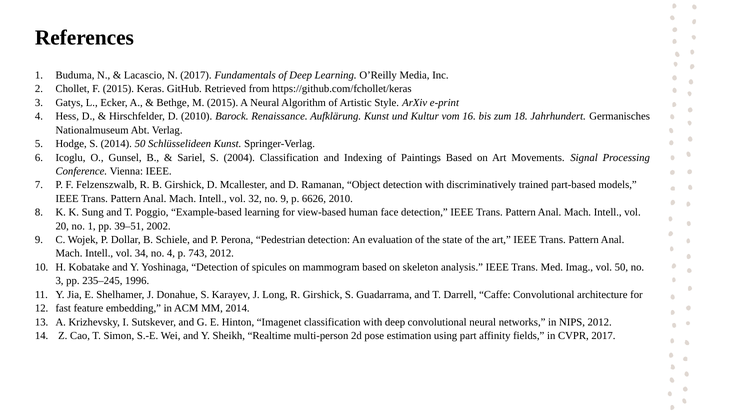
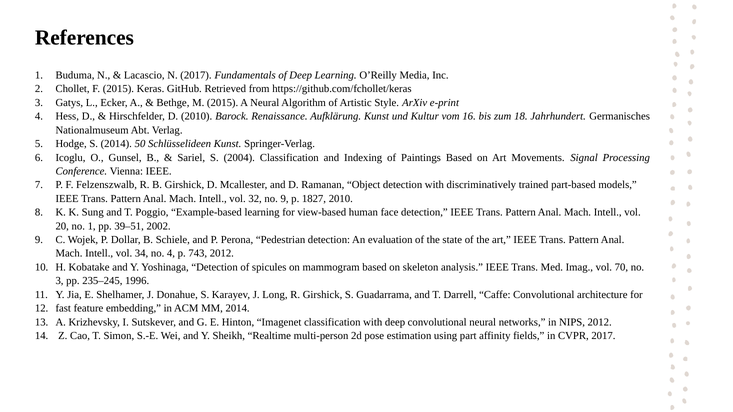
6626: 6626 -> 1827 (314, 199)
vol 50: 50 -> 70 (621, 267)
